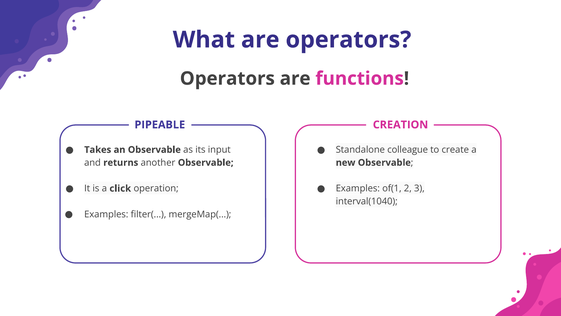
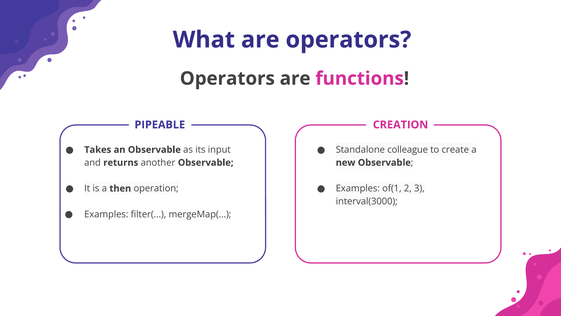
click: click -> then (120, 188)
interval(1040: interval(1040 -> interval(3000 (367, 201)
